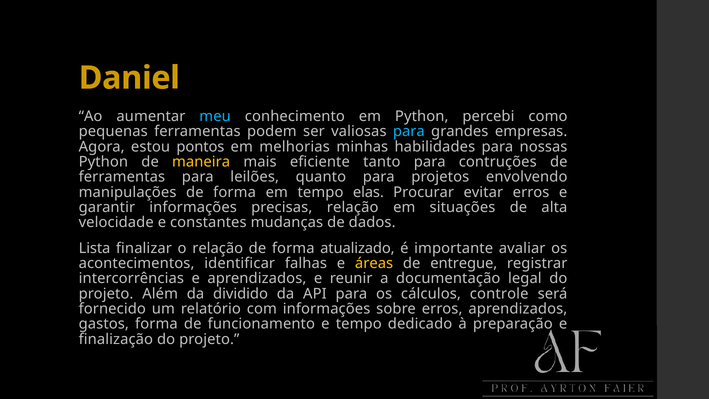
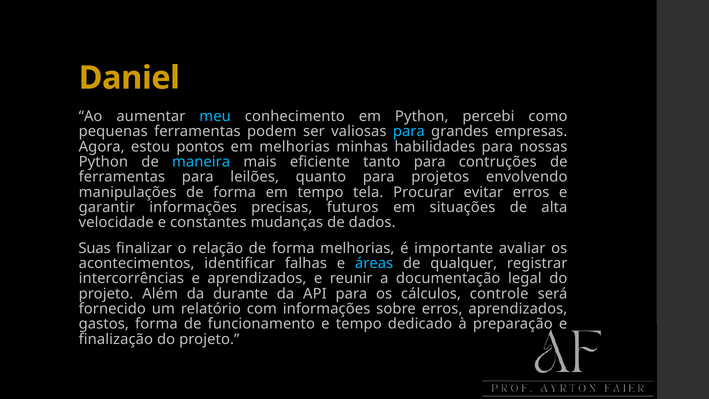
maneira colour: yellow -> light blue (201, 162)
elas: elas -> tela (368, 192)
precisas relação: relação -> futuros (353, 207)
Lista: Lista -> Suas (95, 248)
forma atualizado: atualizado -> melhorias (357, 248)
áreas colour: yellow -> light blue (374, 263)
entregue: entregue -> qualquer (464, 263)
dividido: dividido -> durante (241, 294)
